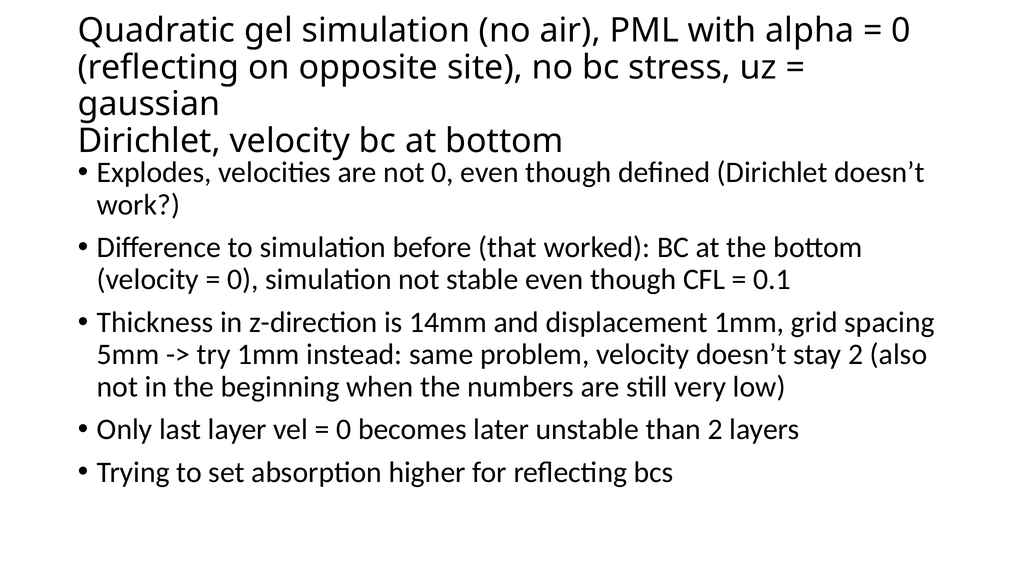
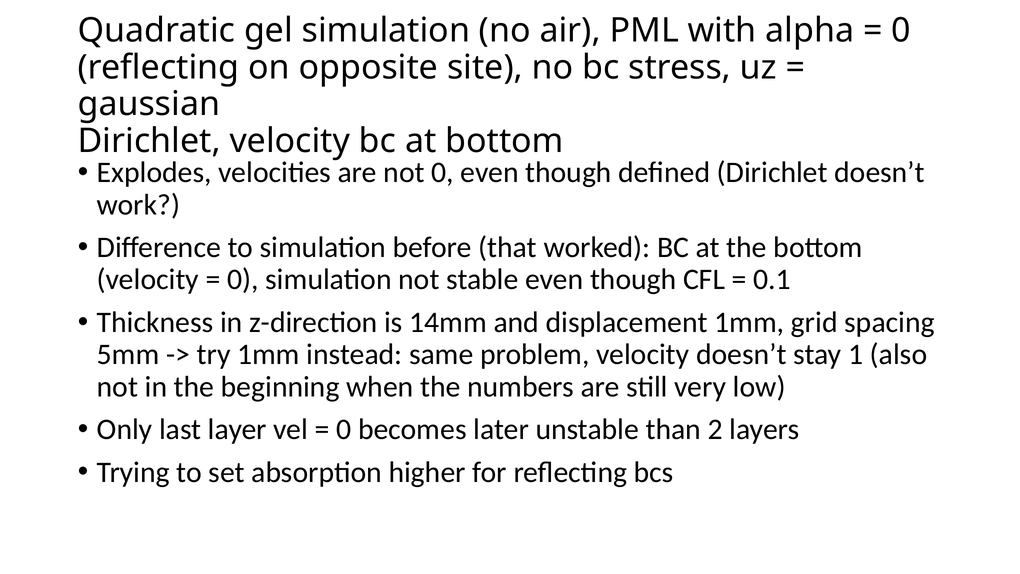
stay 2: 2 -> 1 (856, 354)
